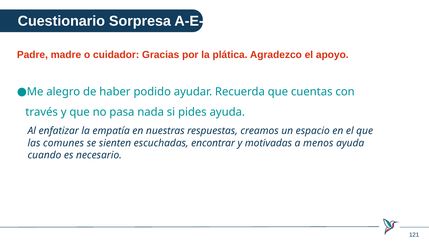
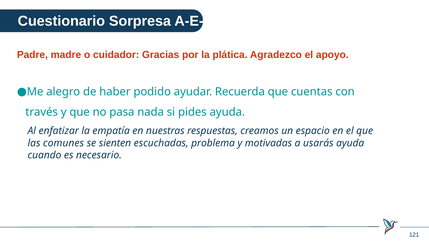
encontrar: encontrar -> problema (213, 143)
menos: menos -> usarás (318, 143)
